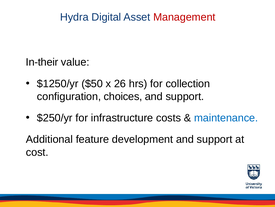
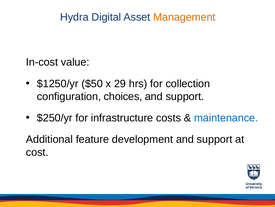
Management colour: red -> orange (184, 17)
In-their: In-their -> In-cost (42, 62)
26: 26 -> 29 (120, 83)
